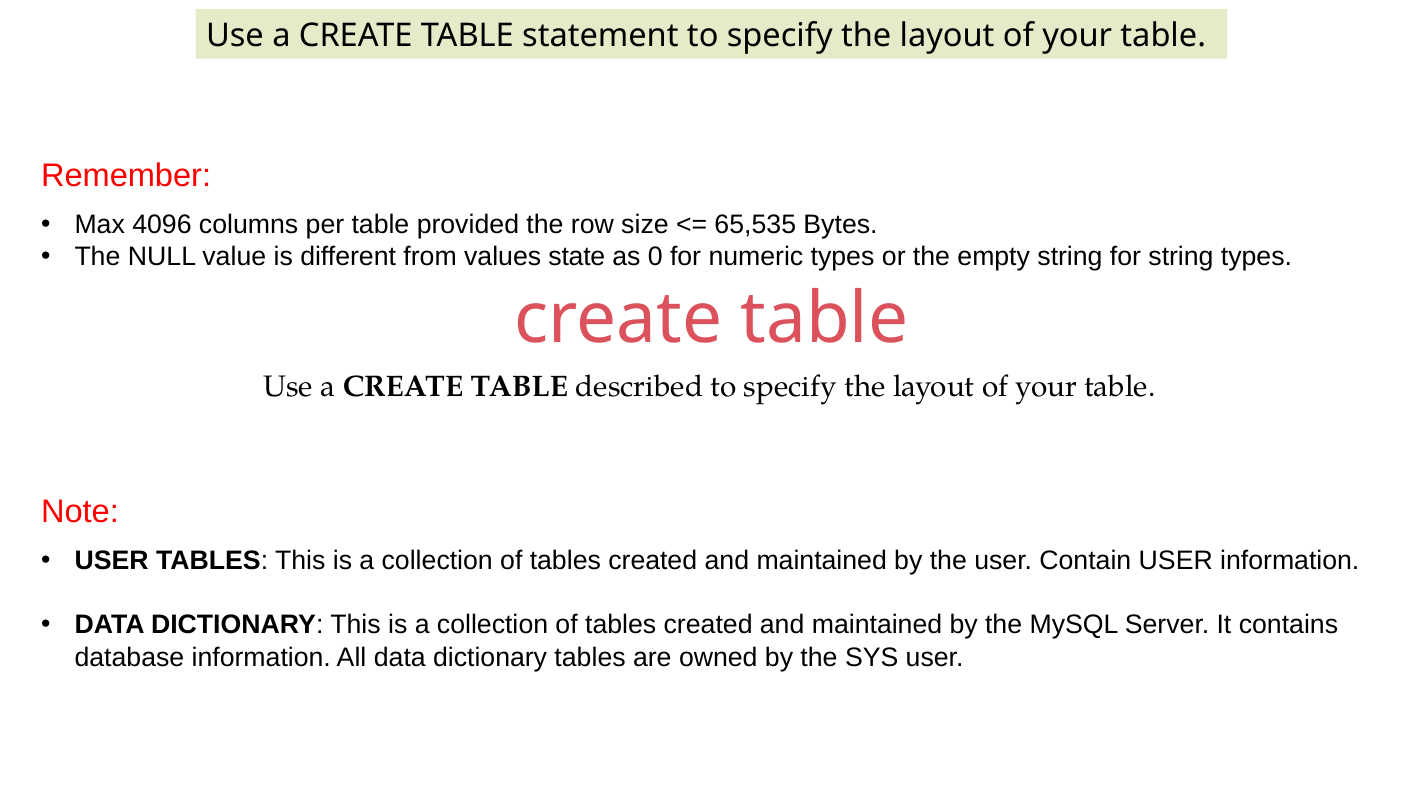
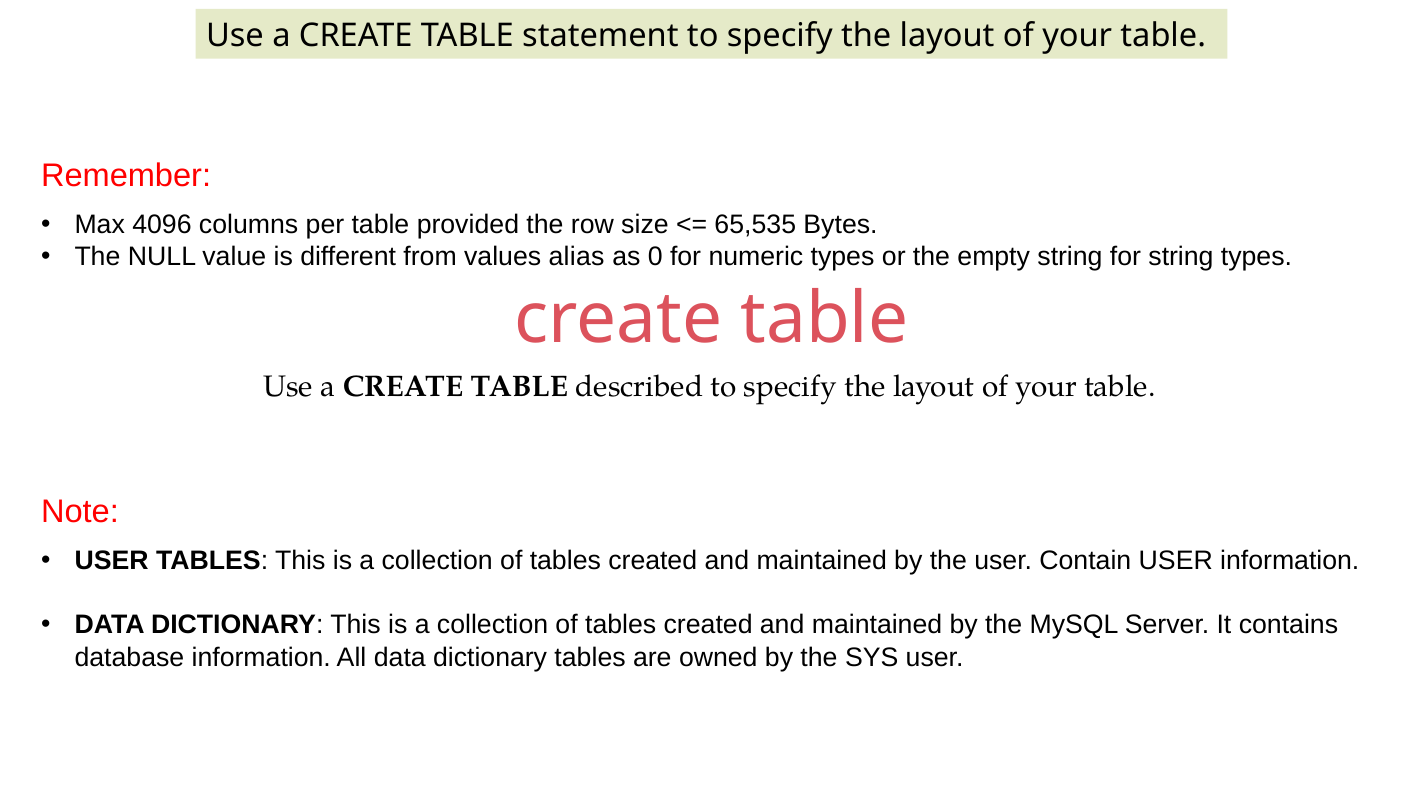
state: state -> alias (577, 257)
